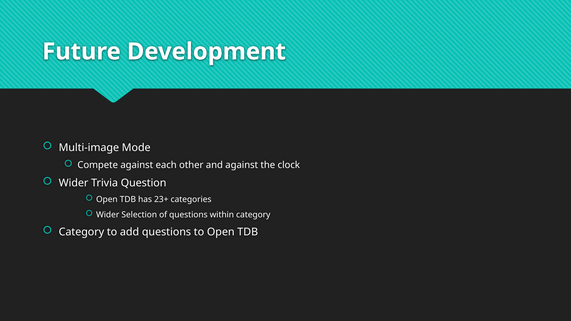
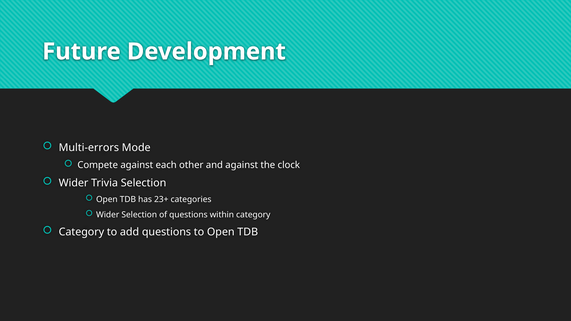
Multi-image: Multi-image -> Multi-errors (89, 148)
Trivia Question: Question -> Selection (144, 183)
